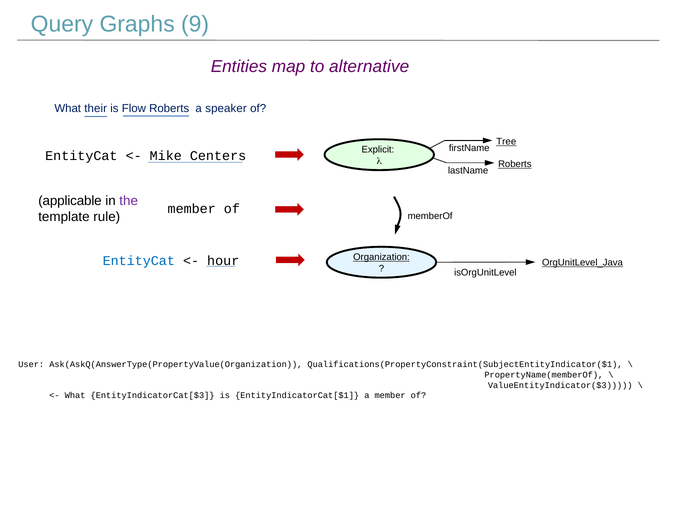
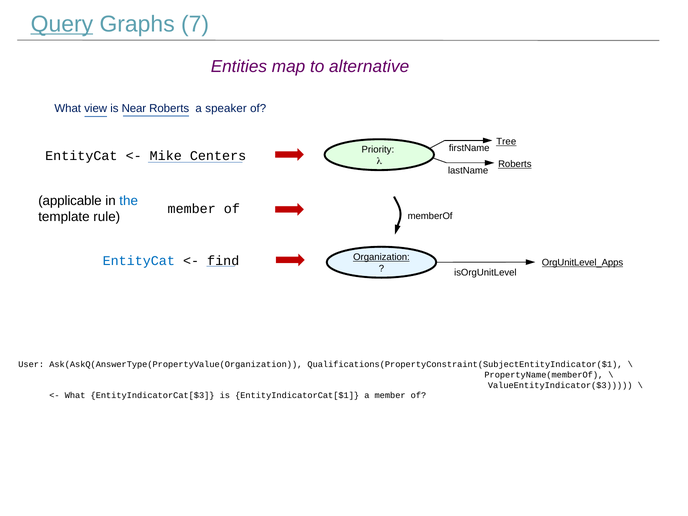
Query underline: none -> present (62, 24)
9: 9 -> 7 (195, 24)
their: their -> view (96, 108)
Flow: Flow -> Near (134, 108)
Explicit: Explicit -> Priority (378, 150)
the colour: purple -> blue (129, 201)
hour: hour -> find (223, 261)
OrgUnitLevel_Java: OrgUnitLevel_Java -> OrgUnitLevel_Apps (582, 263)
